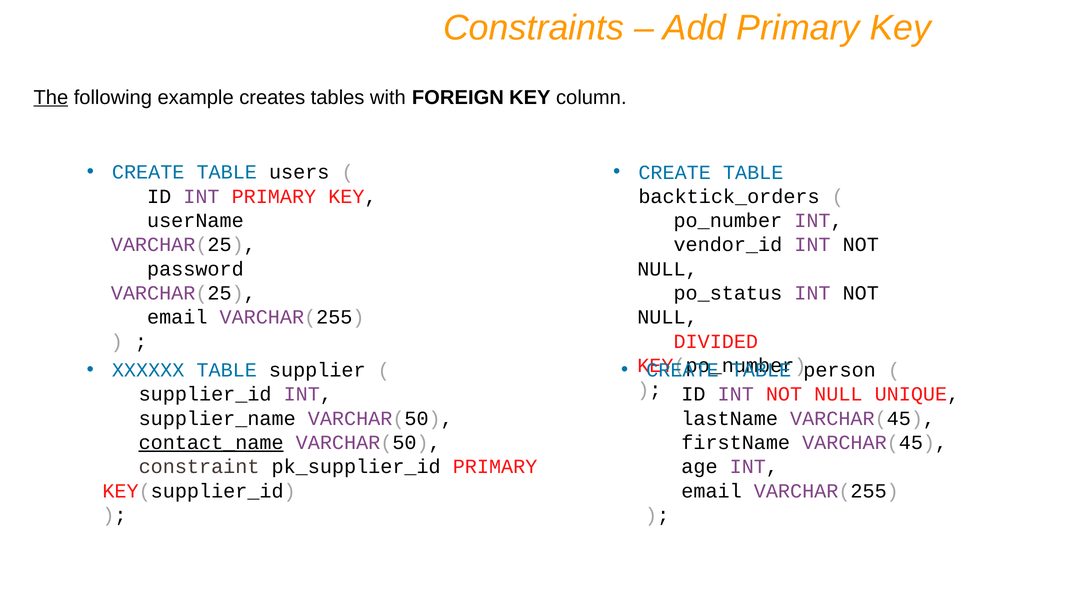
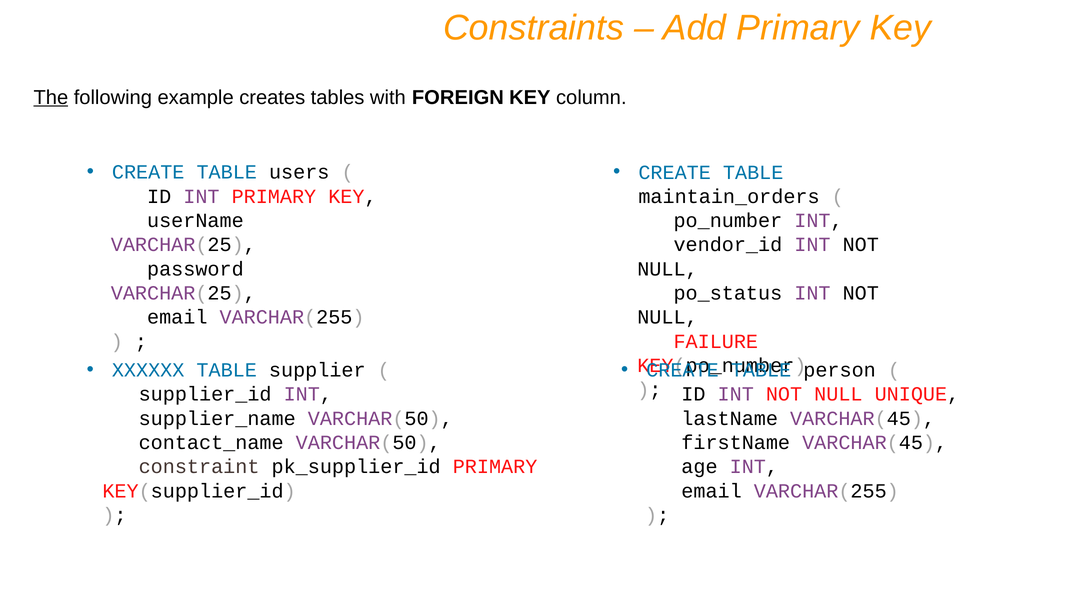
backtick_orders: backtick_orders -> maintain_orders (729, 197)
DIVIDED: DIVIDED -> FAILURE (716, 342)
contact_name underline: present -> none (211, 443)
